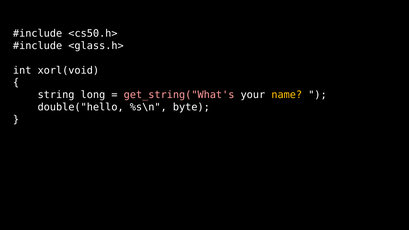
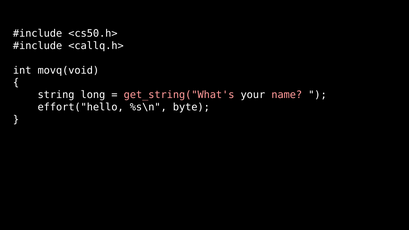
<glass.h>: <glass.h> -> <callq.h> (96, 46)
xorl(void: xorl(void -> movq(void (68, 70)
name colour: yellow -> pink (287, 95)
double("hello: double("hello -> effort("hello (81, 107)
